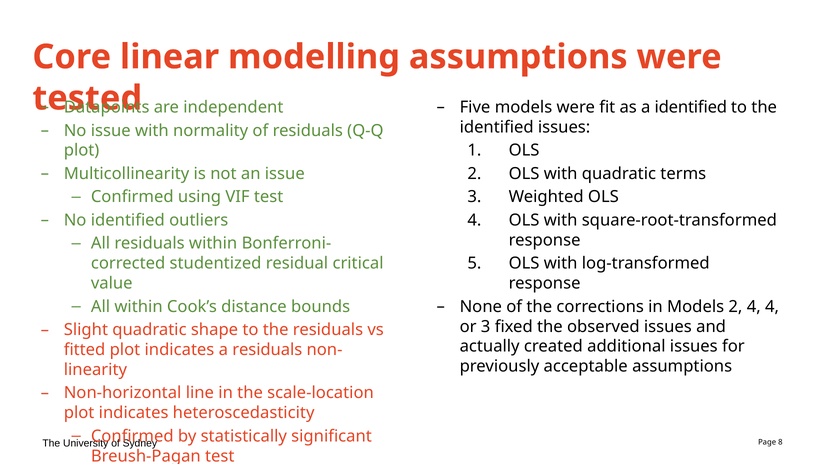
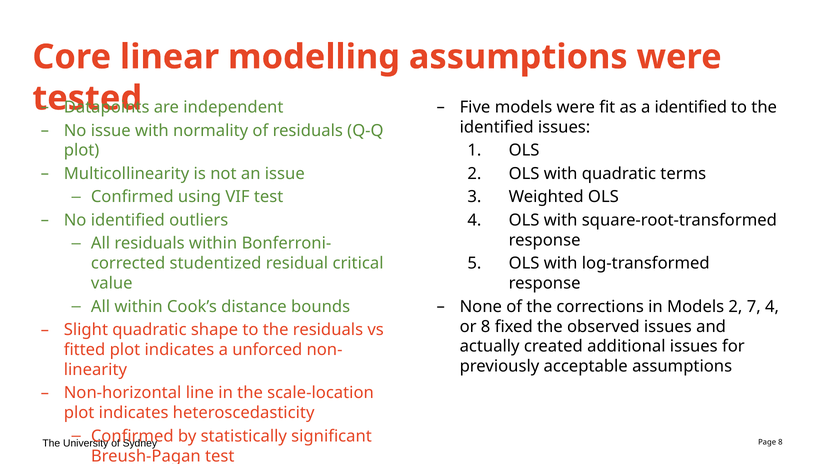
2 4: 4 -> 7 (754, 307)
or 3: 3 -> 8 (486, 327)
a residuals: residuals -> unforced (267, 350)
